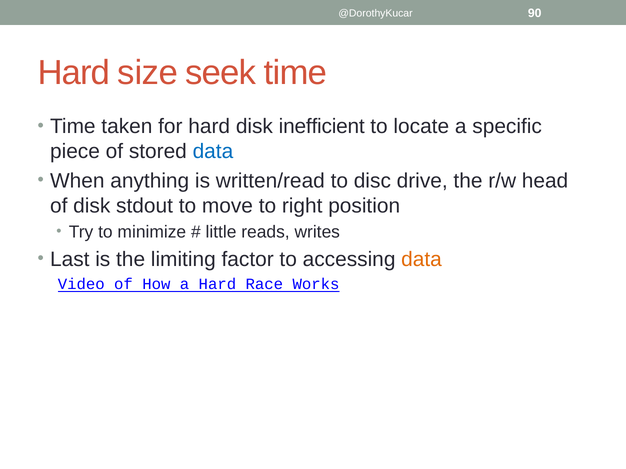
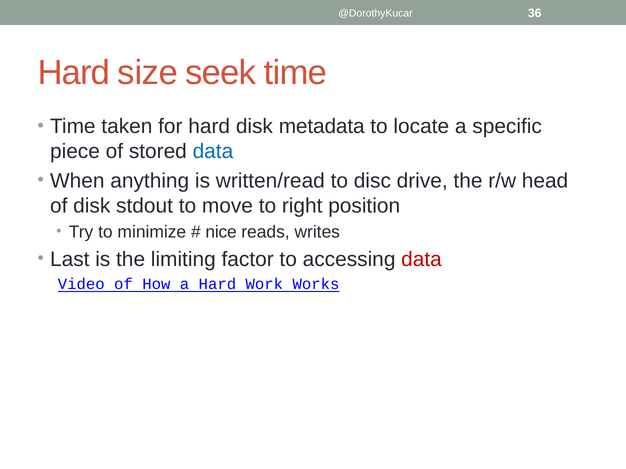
90: 90 -> 36 (535, 13)
inefficient: inefficient -> metadata (322, 127)
little: little -> nice (221, 232)
data colour: orange -> red (422, 260)
Race: Race -> Work (264, 284)
